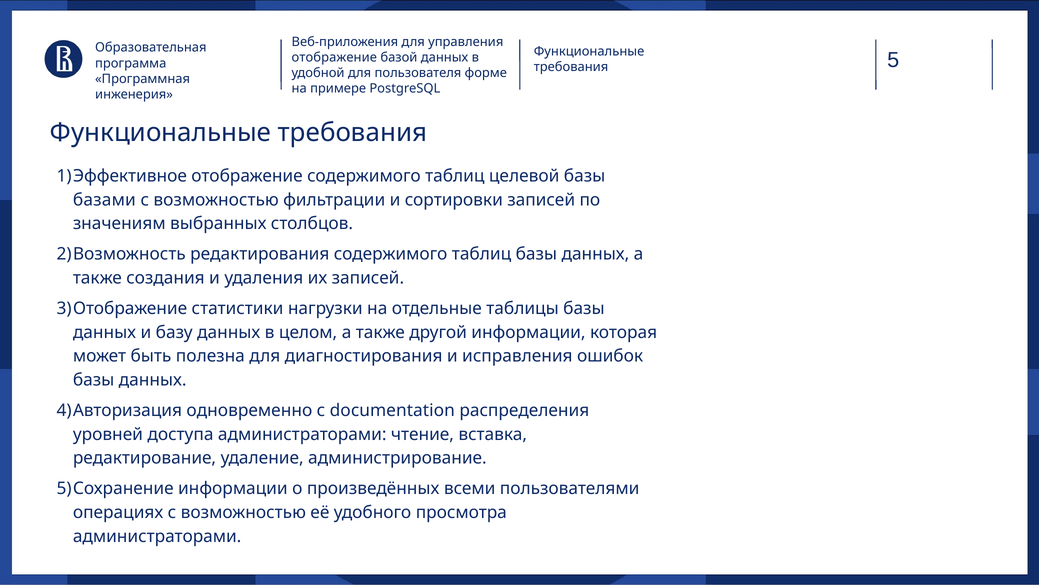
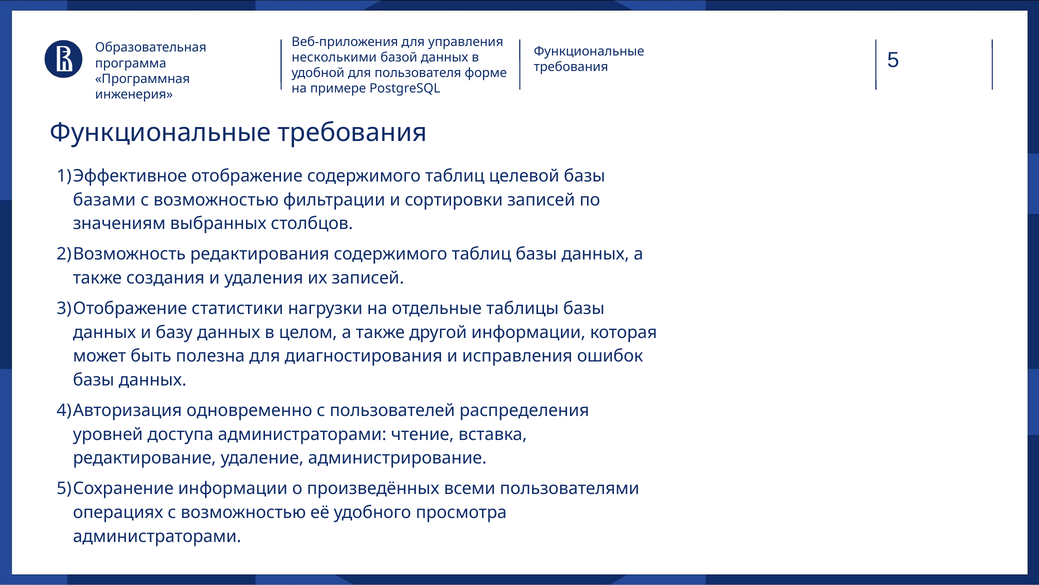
отображение: отображение -> несколькими (334, 57)
documentation: documentation -> пользователей (392, 410)
